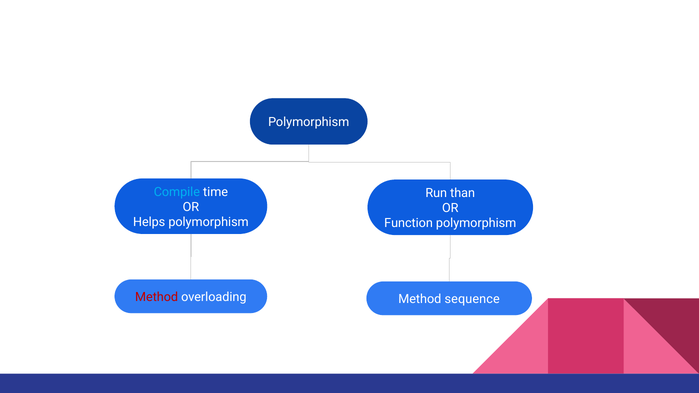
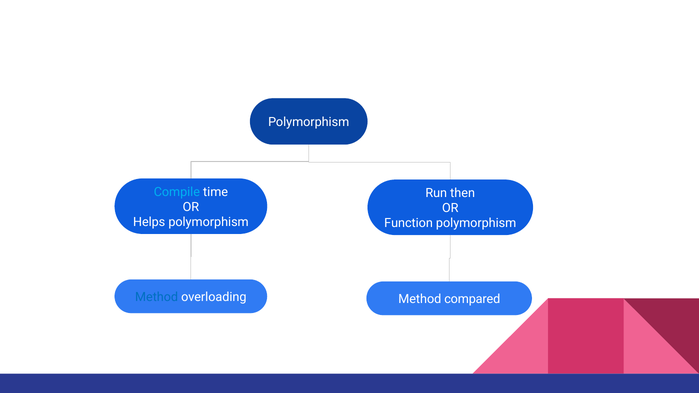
than: than -> then (463, 193)
Method colour: red -> blue (157, 297)
sequence: sequence -> compared (472, 299)
